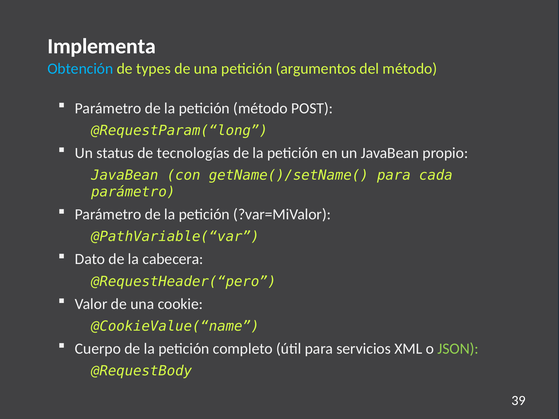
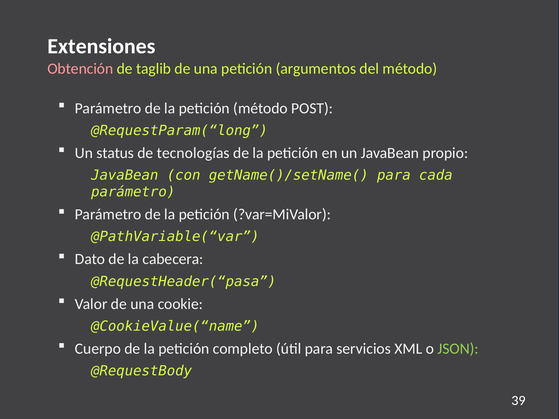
Implementa: Implementa -> Extensiones (102, 47)
Obtención colour: light blue -> pink (80, 69)
types: types -> taglib (154, 69)
@RequestHeader(“pero: @RequestHeader(“pero -> @RequestHeader(“pasa (184, 282)
